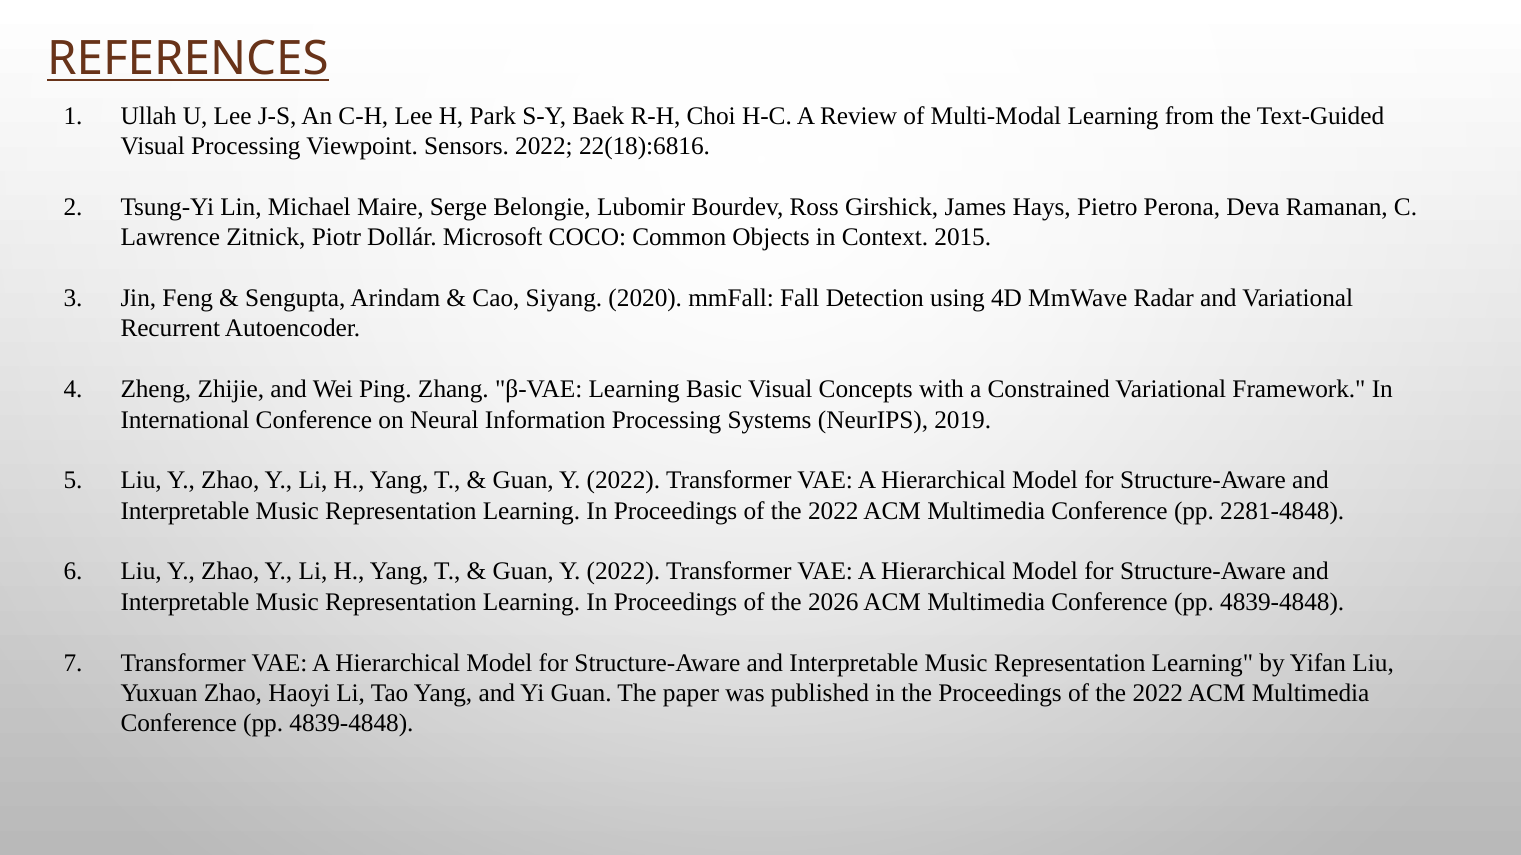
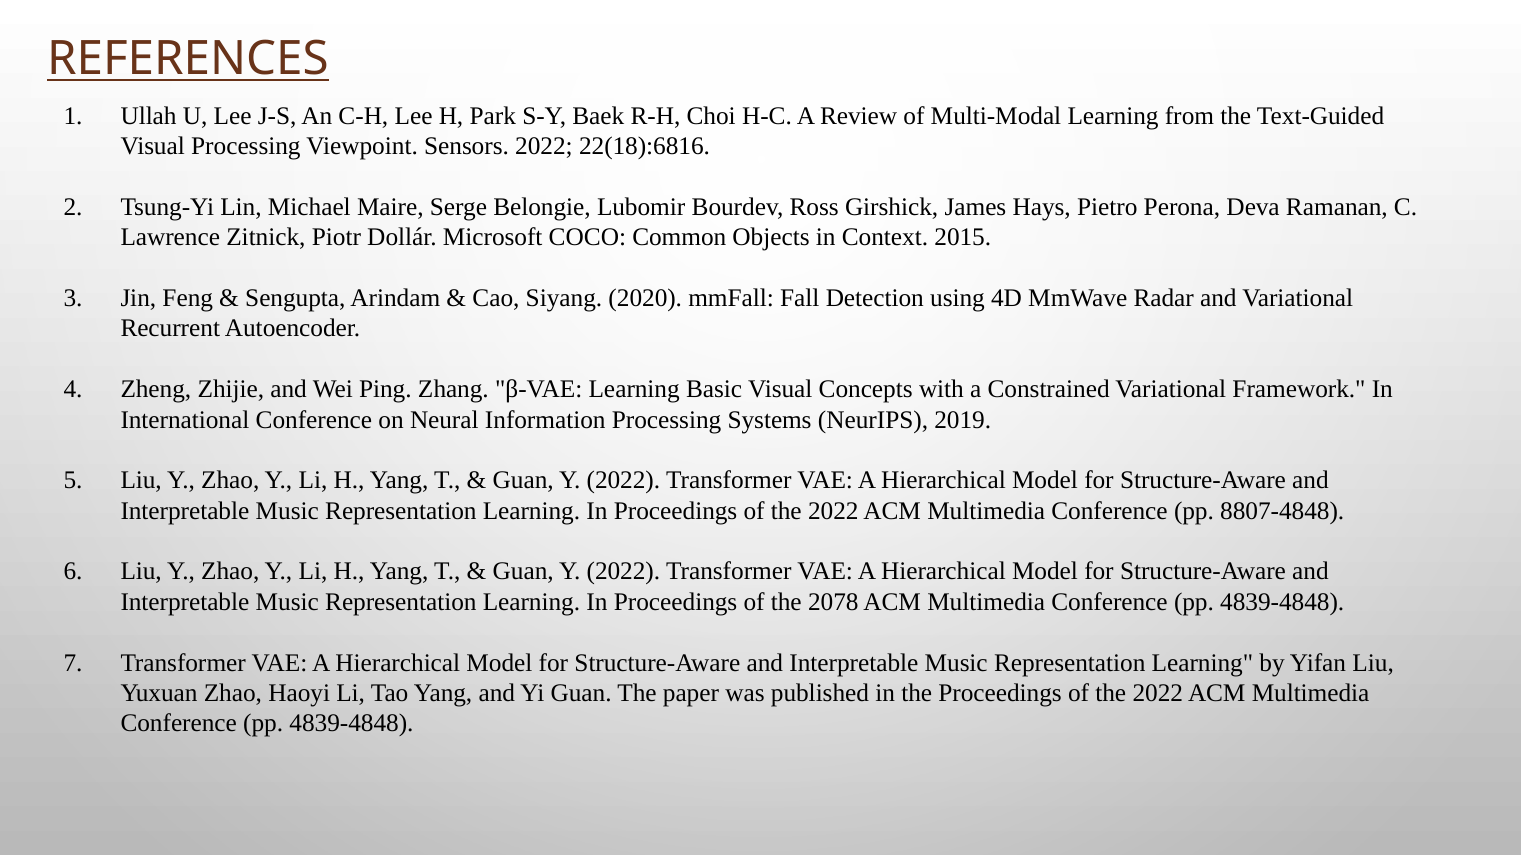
2281-4848: 2281-4848 -> 8807-4848 (1282, 511)
2026: 2026 -> 2078 (833, 602)
